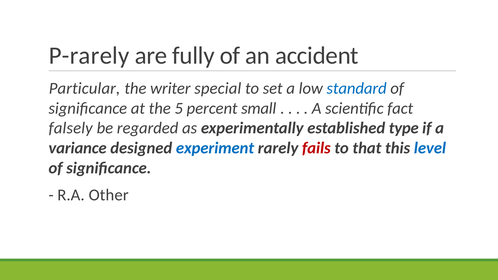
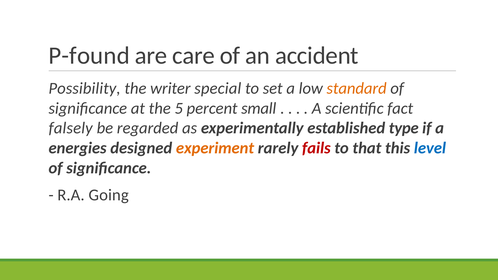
P-rarely: P-rarely -> P-found (89, 56)
fully: fully -> care (194, 56)
Particular: Particular -> Possibility (85, 88)
standard colour: blue -> orange (357, 88)
variance: variance -> energies (78, 148)
experiment colour: blue -> orange (215, 148)
Other: Other -> Going (109, 195)
